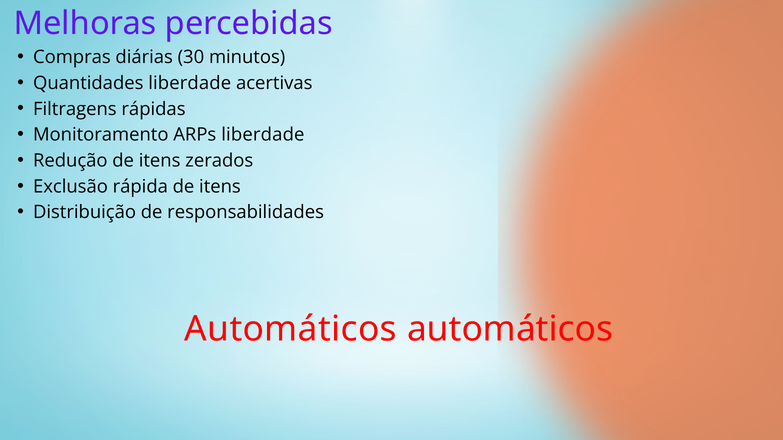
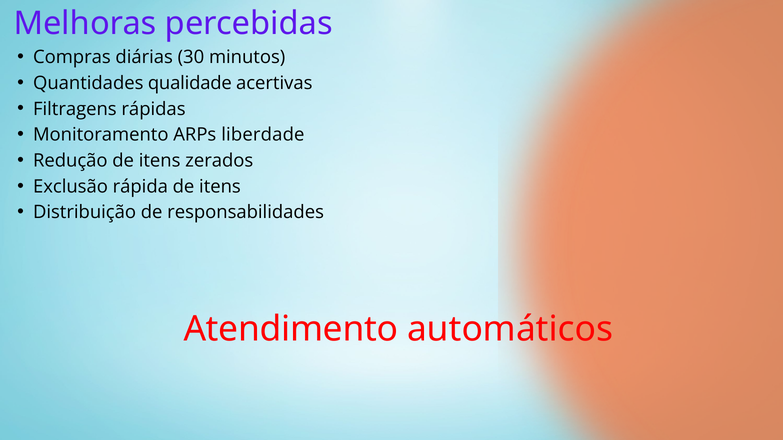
Quantidades liberdade: liberdade -> qualidade (190, 83)
Automáticos: Automáticos -> Atendimento (291, 330)
